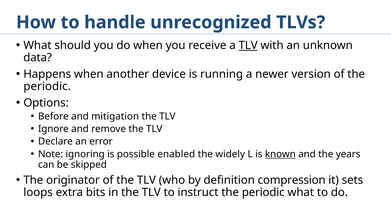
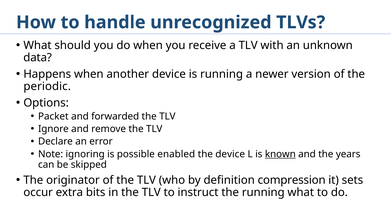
TLV underline: present -> none (248, 45)
Before: Before -> Packet (53, 116)
mitigation: mitigation -> forwarded (115, 116)
the widely: widely -> device (230, 154)
loops: loops -> occur (38, 192)
instruct the periodic: periodic -> running (263, 192)
